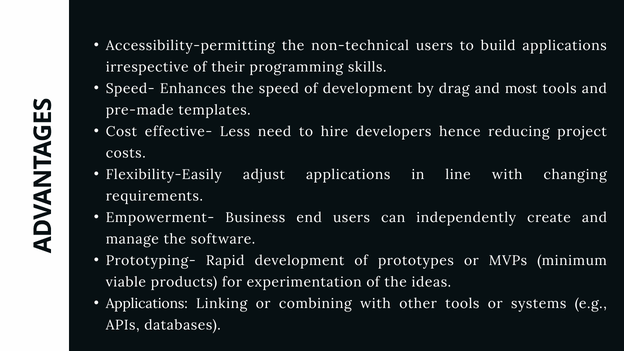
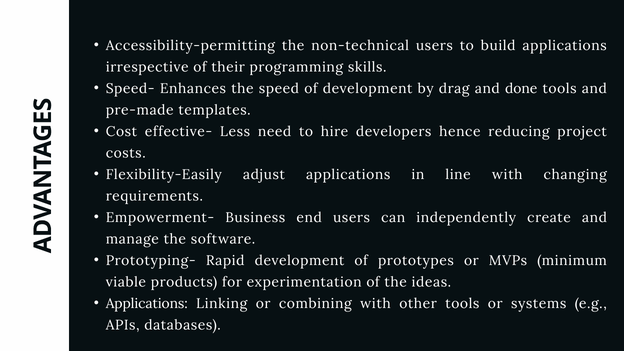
most: most -> done (521, 89)
